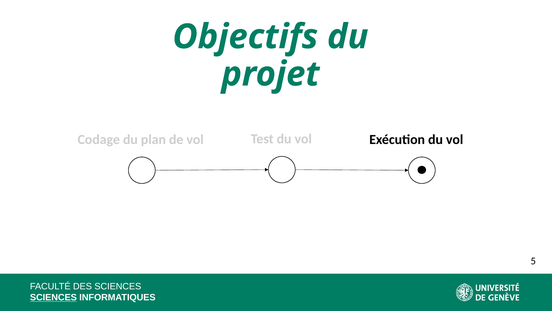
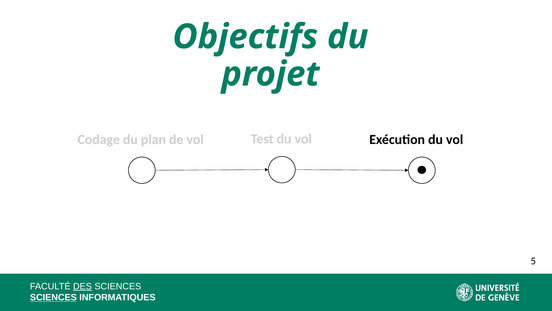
DES underline: none -> present (82, 286)
